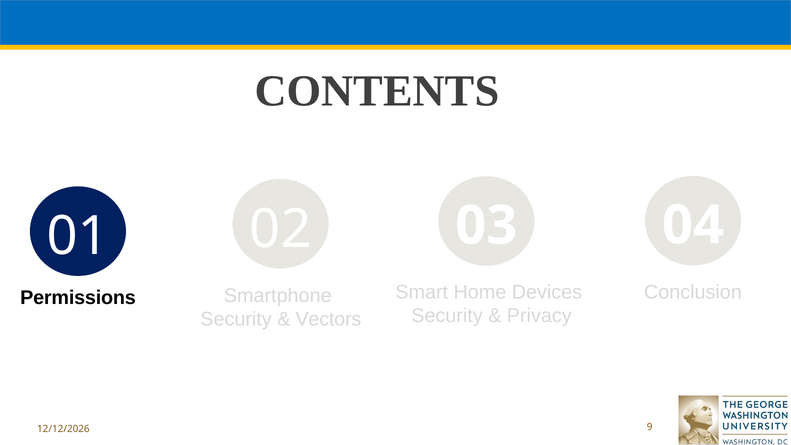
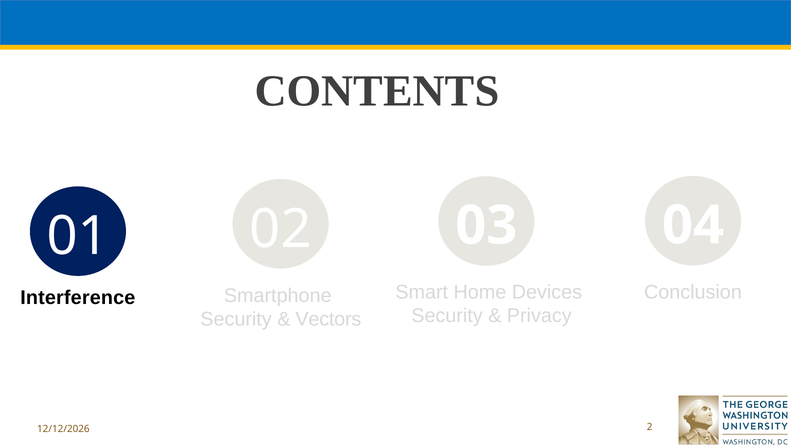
Permissions: Permissions -> Interference (78, 298)
9: 9 -> 2 (650, 427)
